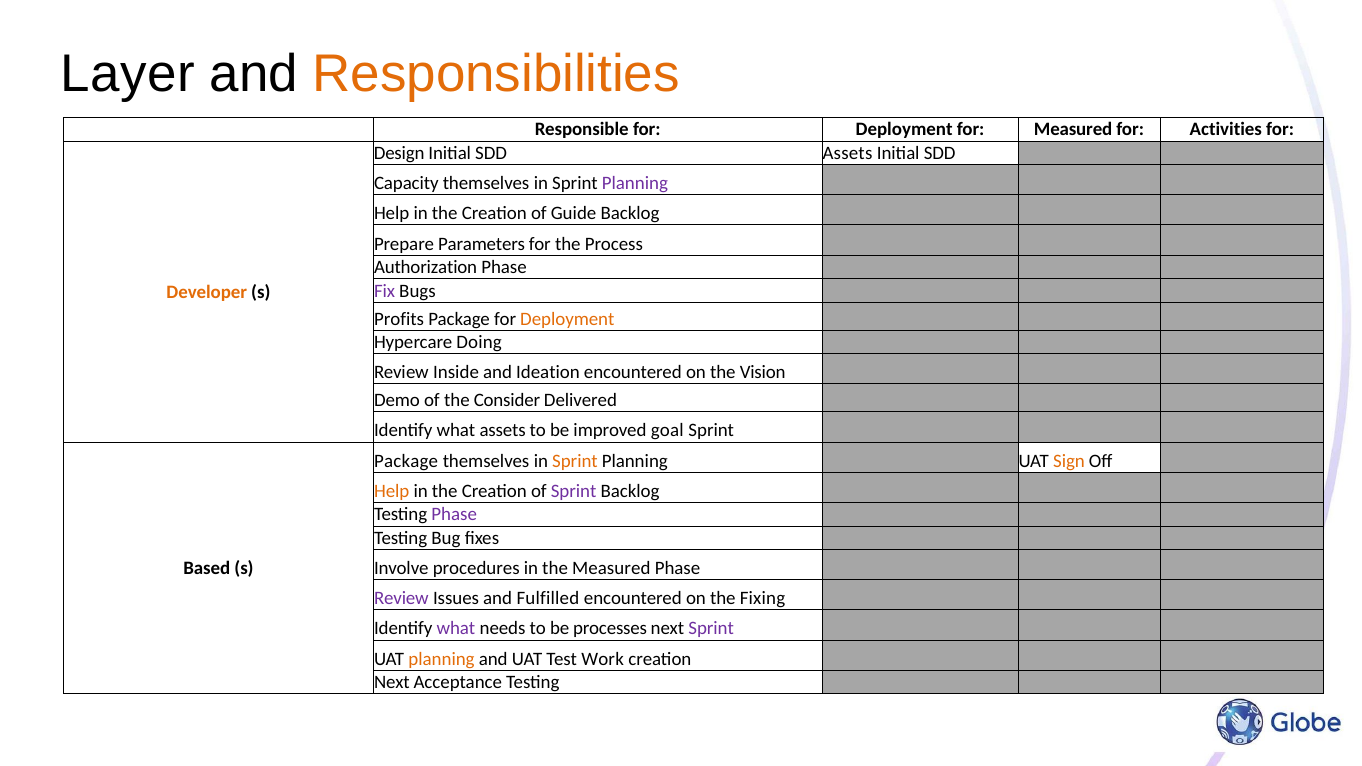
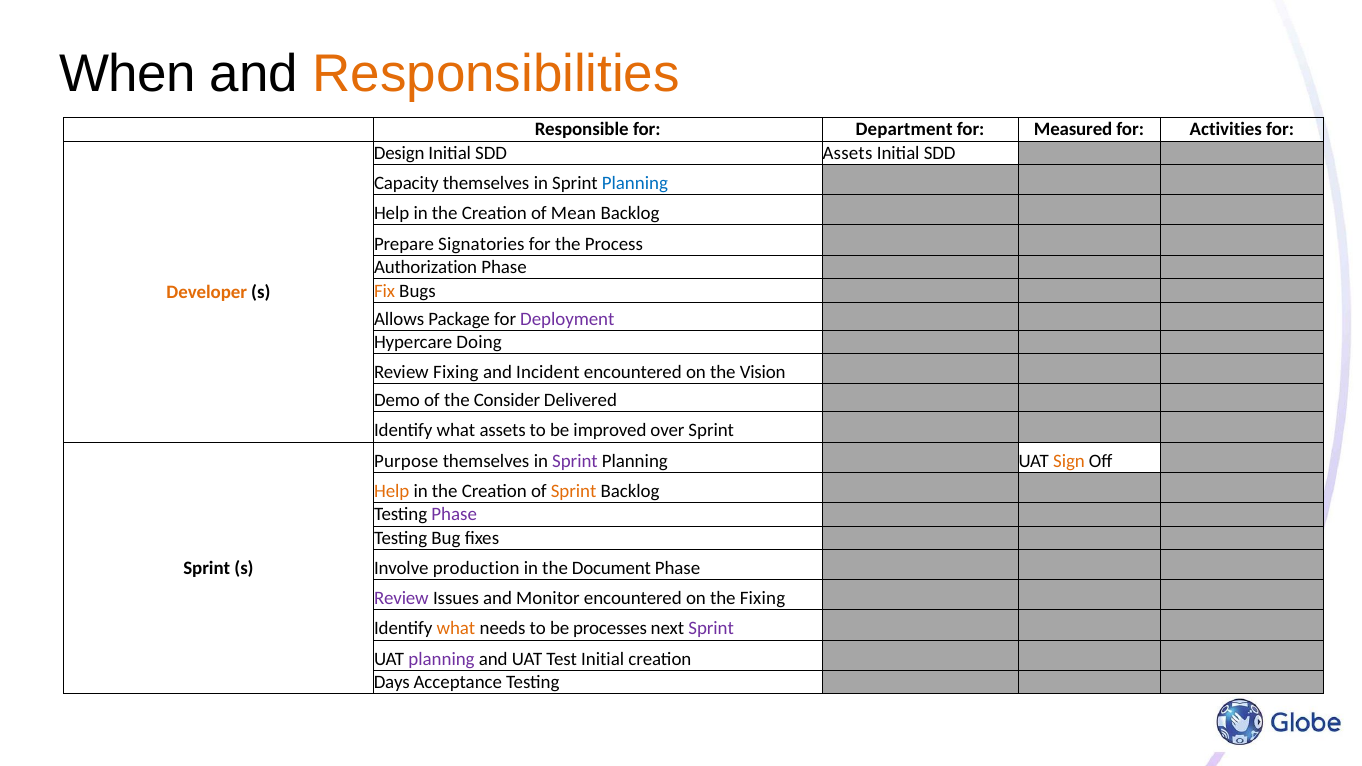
Layer: Layer -> When (128, 74)
Responsible for Deployment: Deployment -> Department (904, 130)
Planning colour: purple -> blue (635, 183)
Guide: Guide -> Mean (573, 214)
Parameters: Parameters -> Signatories (481, 244)
Fix colour: purple -> orange (385, 291)
Profits: Profits -> Allows (399, 319)
Deployment colour: orange -> purple (567, 319)
Review Inside: Inside -> Fixing (456, 373)
Ideation: Ideation -> Incident (548, 373)
goal: goal -> over (667, 431)
Package: Package -> Purpose (406, 461)
Sprint colour: orange -> purple (575, 461)
Sprint colour: purple -> orange (574, 491)
Based: Based -> Sprint (207, 568)
procedures: procedures -> production (476, 568)
the Measured: Measured -> Document (611, 568)
Fulfilled: Fulfilled -> Monitor (548, 599)
what colour: purple -> orange (456, 629)
planning colour: orange -> purple (442, 659)
Test Work: Work -> Initial (603, 659)
Next: Next -> Days (392, 683)
